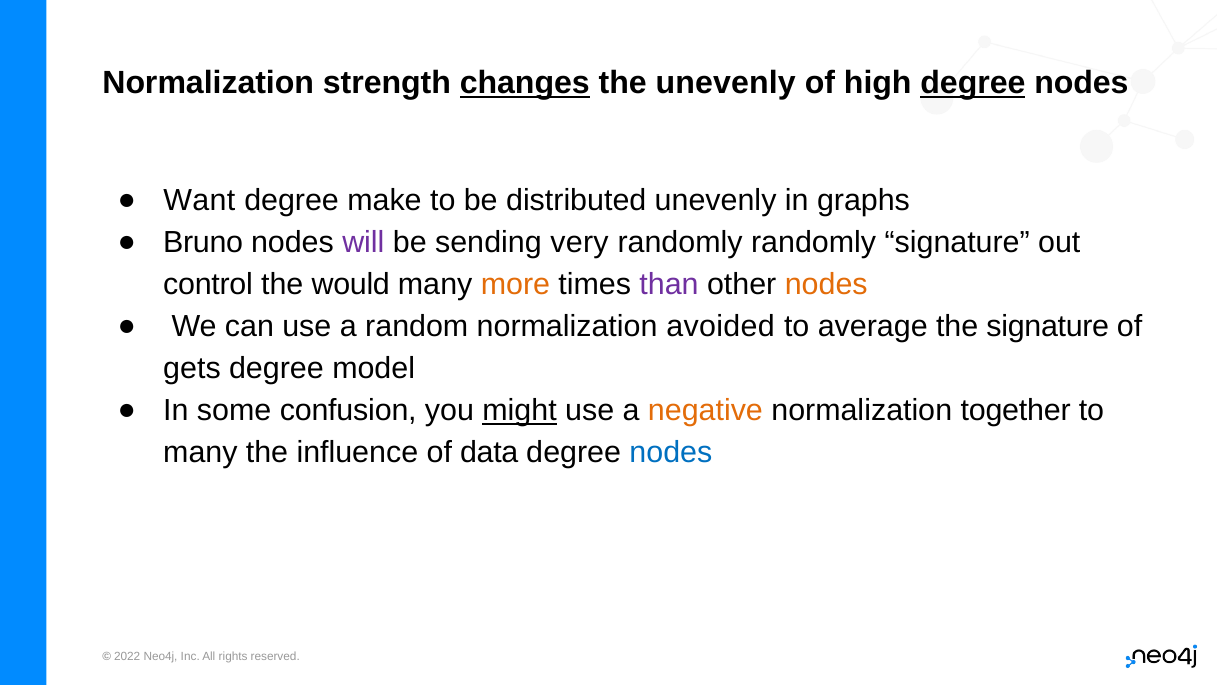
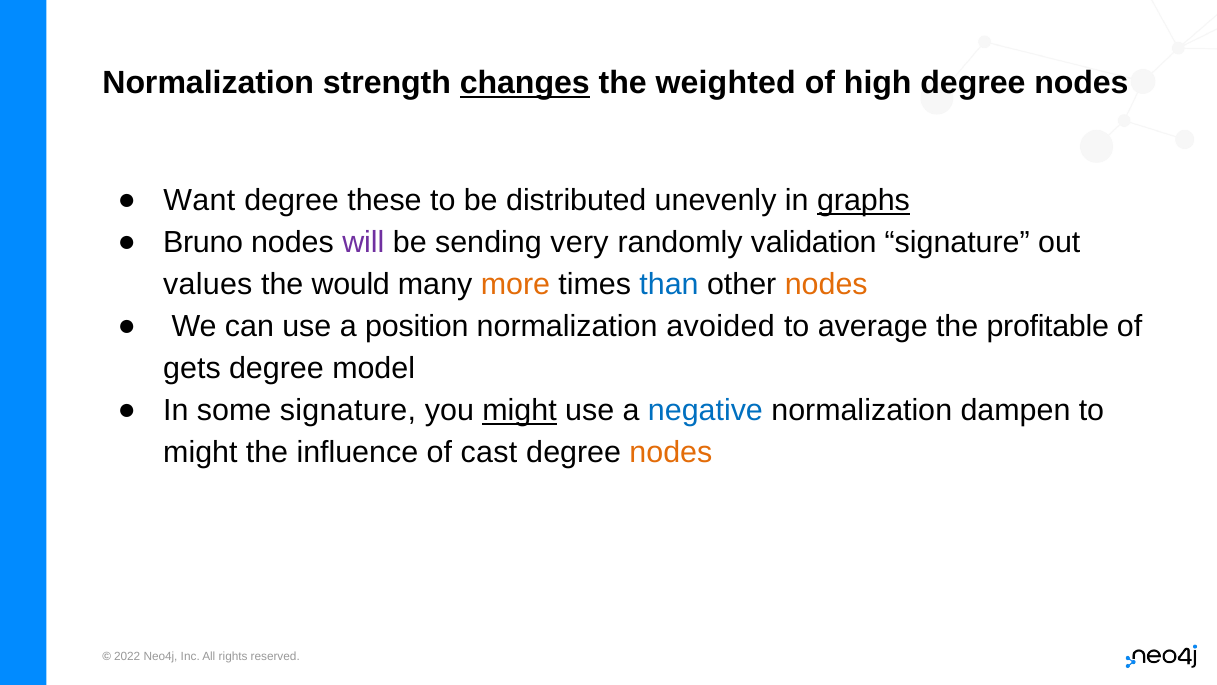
the unevenly: unevenly -> weighted (726, 83)
degree underline: present -> none (973, 83)
make: make -> these (385, 200)
graphs underline: none -> present (863, 200)
randomly randomly: randomly -> validation (814, 242)
control: control -> values (208, 284)
than colour: purple -> blue (669, 284)
random: random -> position (417, 326)
the signature: signature -> profitable (1048, 326)
some confusion: confusion -> signature (348, 410)
negative colour: orange -> blue (705, 410)
together: together -> dampen (1016, 410)
many: many -> might (200, 452)
data: data -> cast (489, 452)
nodes colour: blue -> orange (671, 452)
